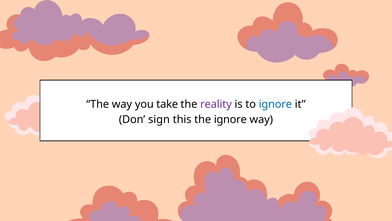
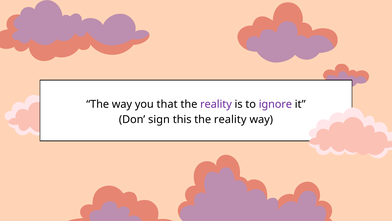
take: take -> that (167, 104)
ignore colour: blue -> purple (275, 104)
this the ignore: ignore -> reality (230, 119)
